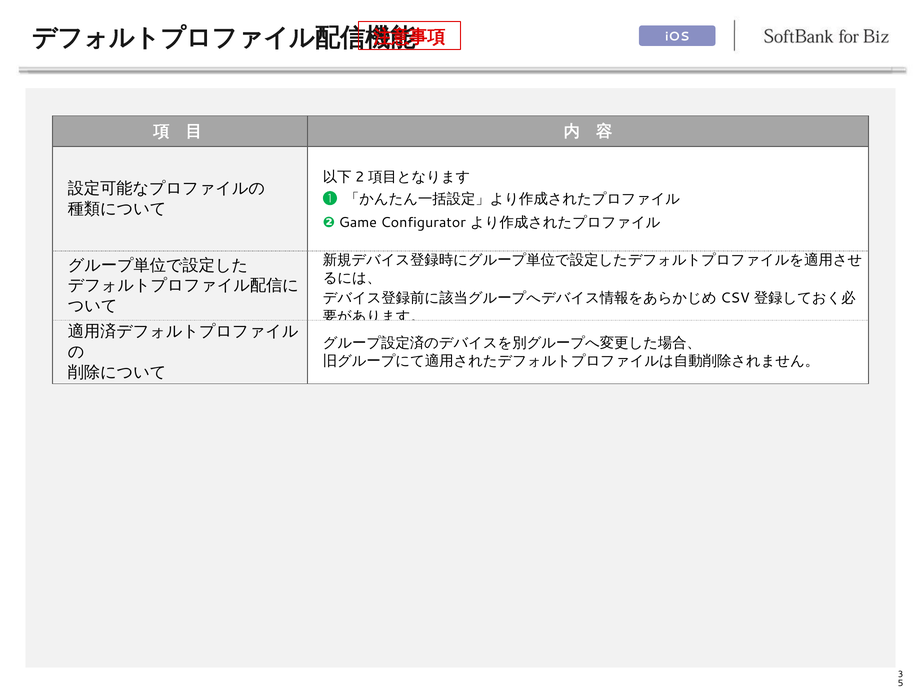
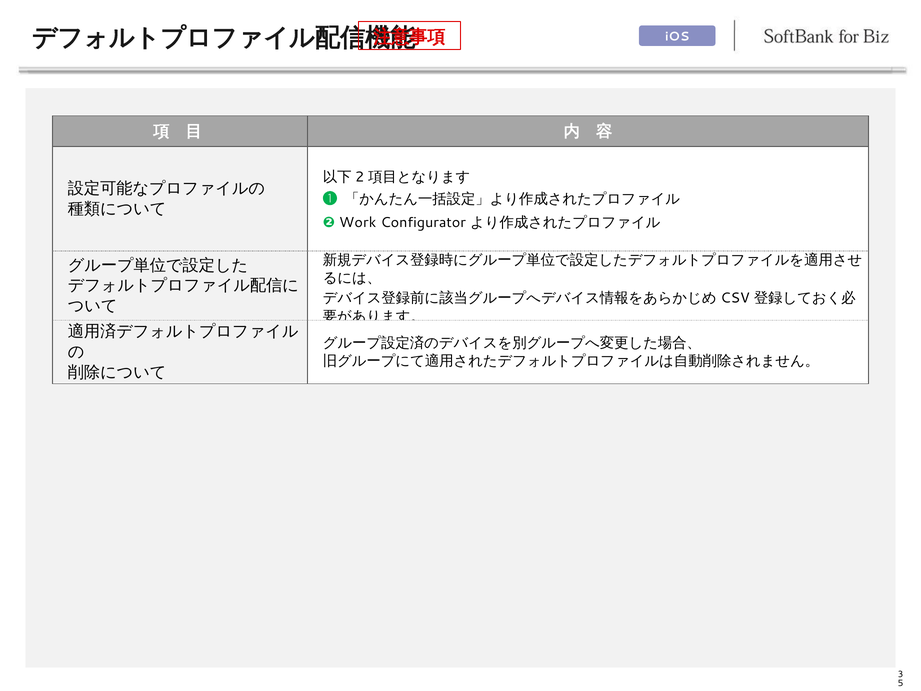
Game: Game -> Work (358, 222)
